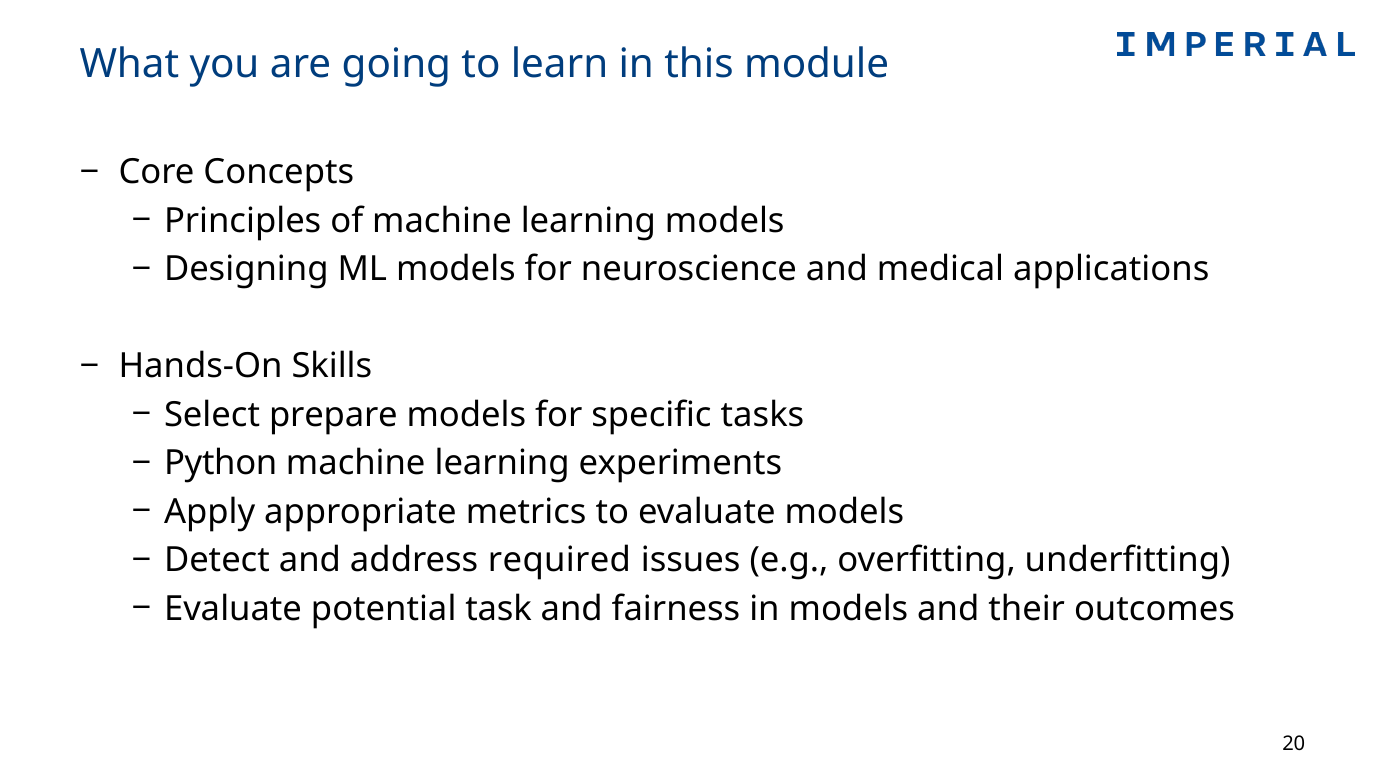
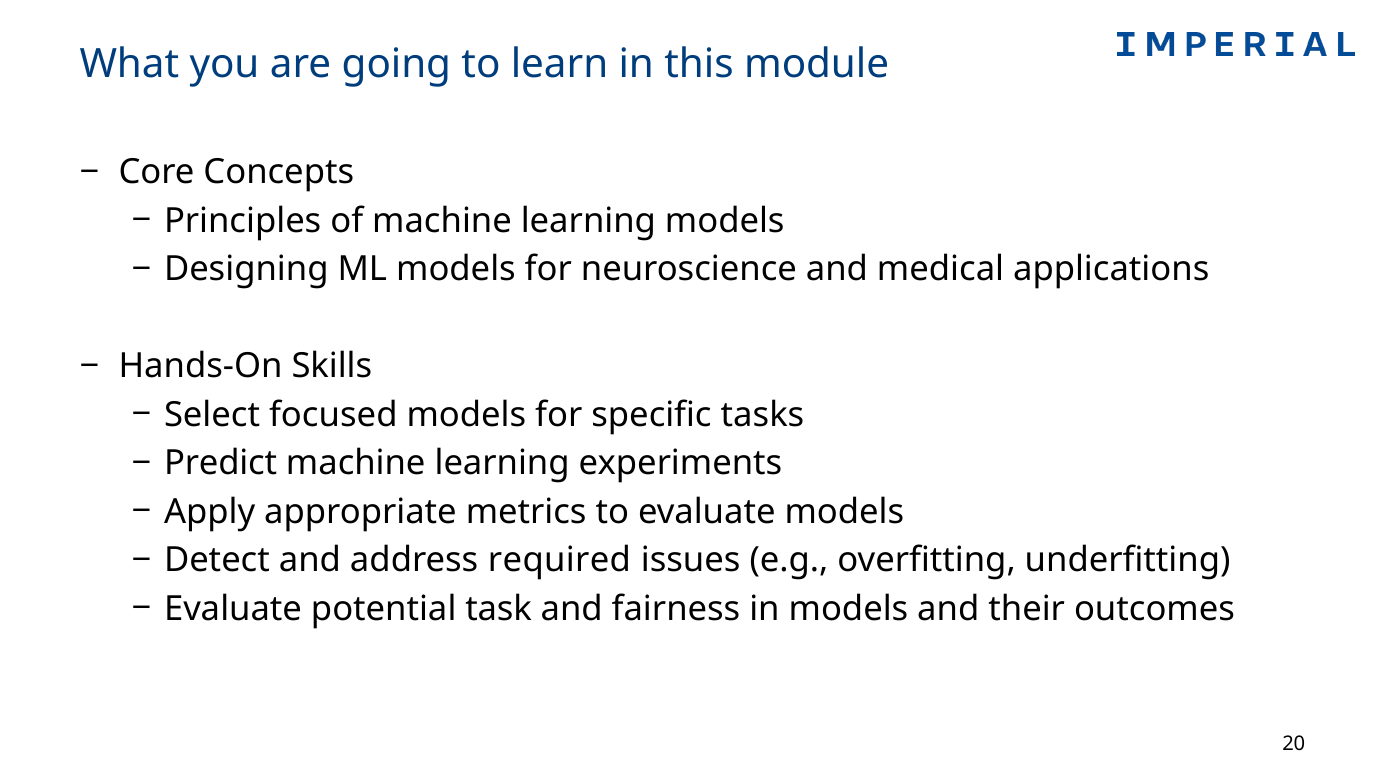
prepare: prepare -> focused (333, 415)
Python: Python -> Predict (221, 463)
